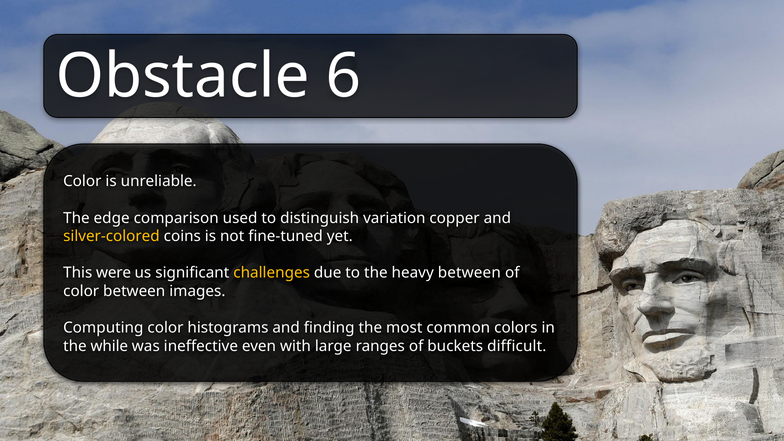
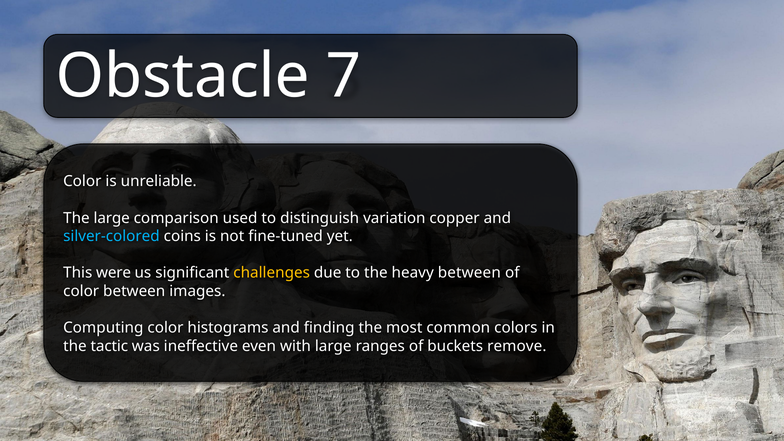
6: 6 -> 7 (344, 76)
The edge: edge -> large (112, 218)
silver-colored colour: yellow -> light blue (111, 236)
while: while -> tactic (109, 346)
difficult: difficult -> remove (517, 346)
